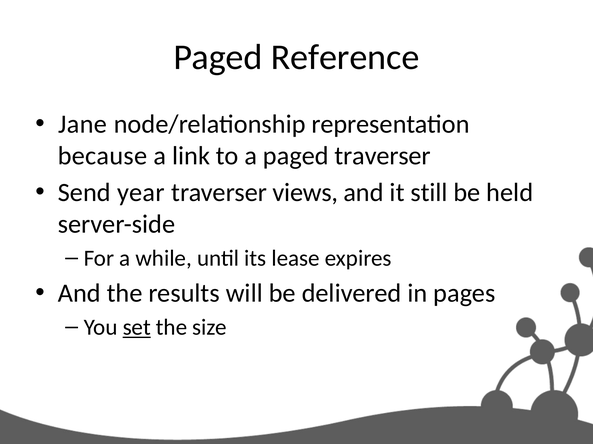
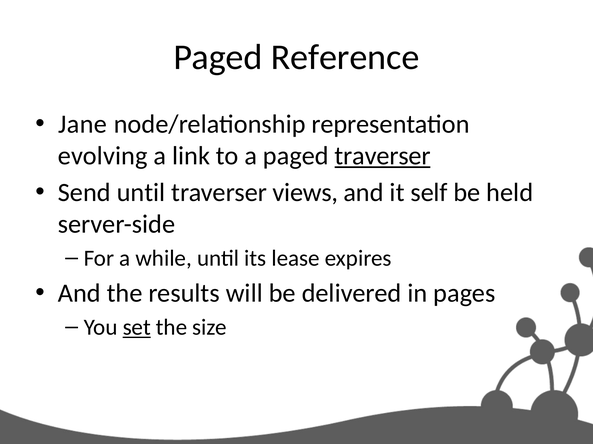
because: because -> evolving (103, 156)
traverser underline: none -> present (383, 156)
Send year: year -> until (141, 193)
still: still -> self (429, 193)
